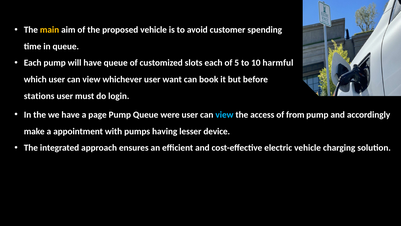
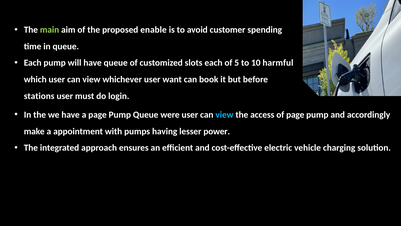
main colour: yellow -> light green (50, 30)
proposed vehicle: vehicle -> enable (154, 30)
of from: from -> page (295, 115)
device: device -> power (217, 131)
